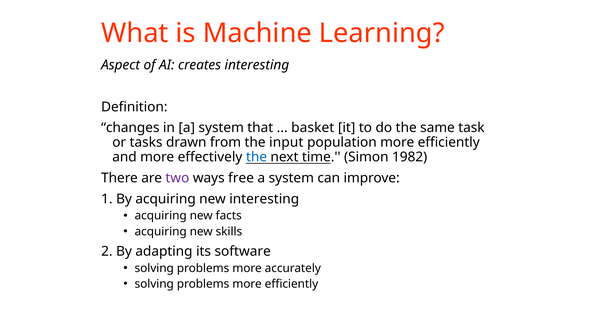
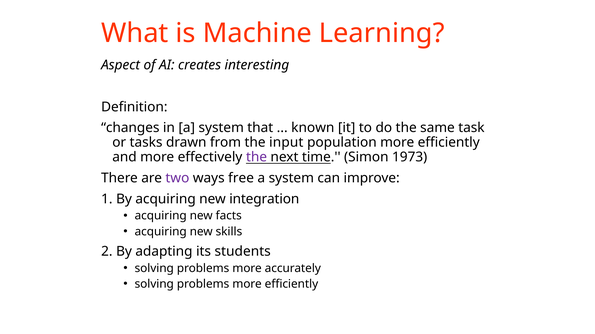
basket: basket -> known (313, 128)
the colour: blue -> purple (257, 157)
1982: 1982 -> 1973 (410, 157)
new interesting: interesting -> integration (264, 199)
software: software -> students (243, 252)
